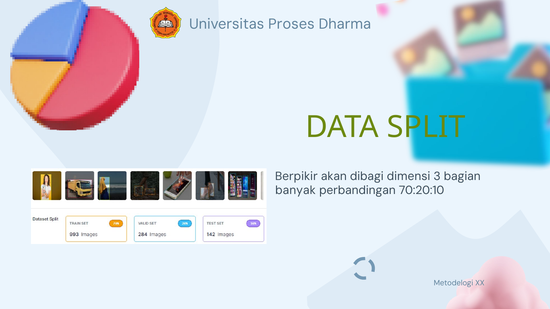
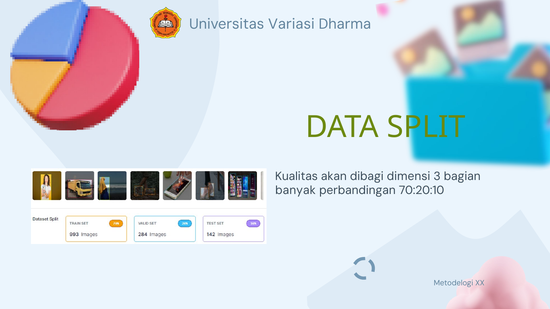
Proses: Proses -> Variasi (291, 24)
Berpikir: Berpikir -> Kualitas (296, 176)
